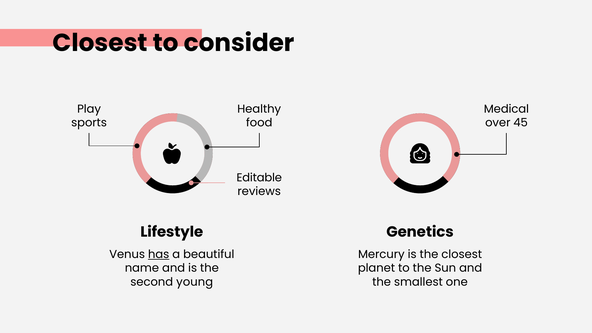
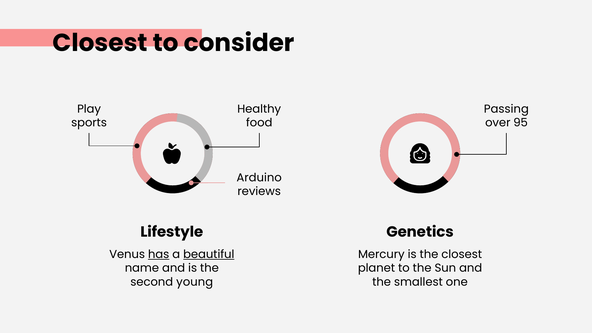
Medical: Medical -> Passing (506, 109)
45: 45 -> 95 (521, 123)
Editable: Editable -> Arduino (259, 178)
beautiful underline: none -> present (209, 254)
